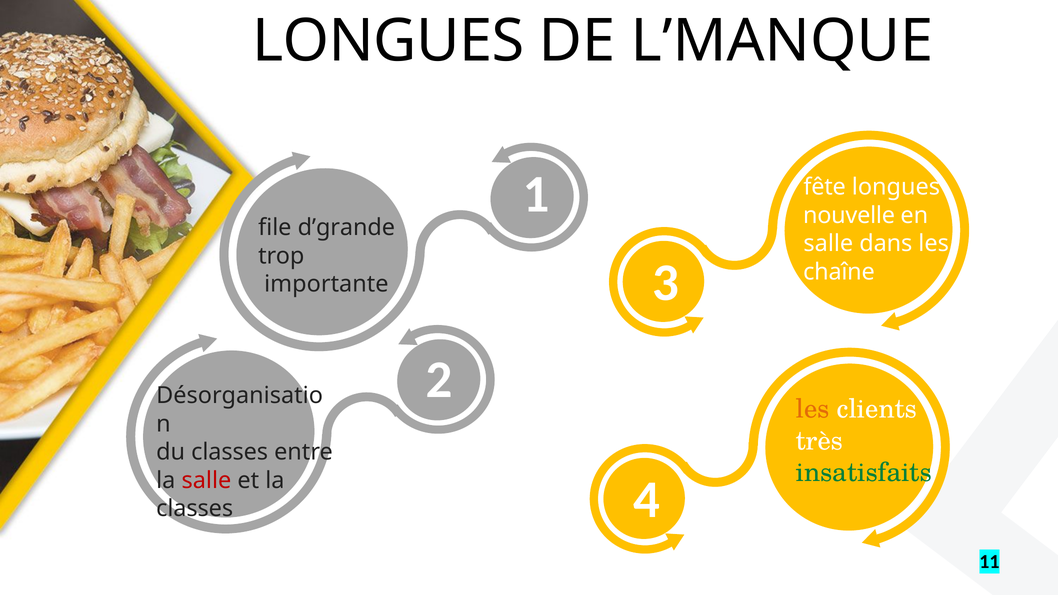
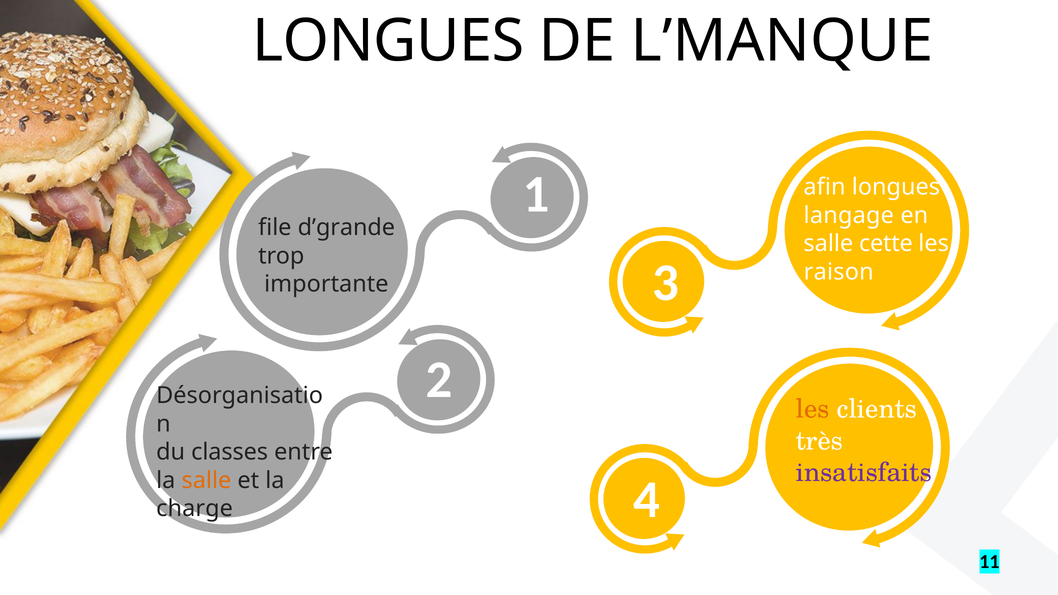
fête: fête -> afin (824, 187)
nouvelle: nouvelle -> langage (849, 215)
dans: dans -> cette (886, 244)
chaîne: chaîne -> raison (839, 272)
insatisfaits colour: green -> purple (864, 473)
salle colour: red -> orange (206, 481)
classes: classes -> charge (195, 509)
